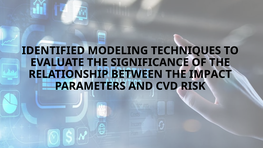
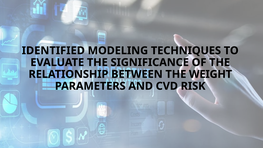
IMPACT: IMPACT -> WEIGHT (211, 74)
